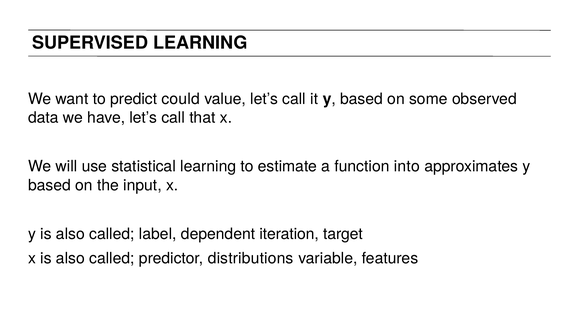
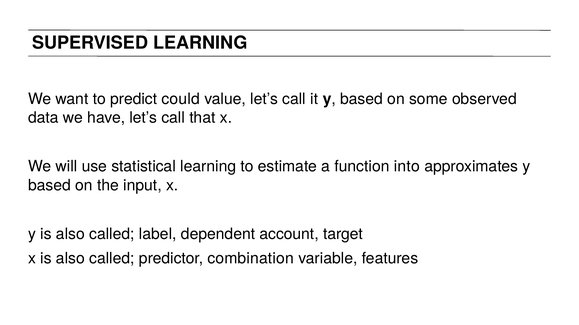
iteration: iteration -> account (289, 234)
distributions: distributions -> combination (251, 258)
